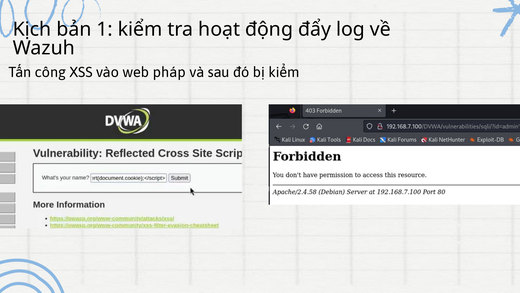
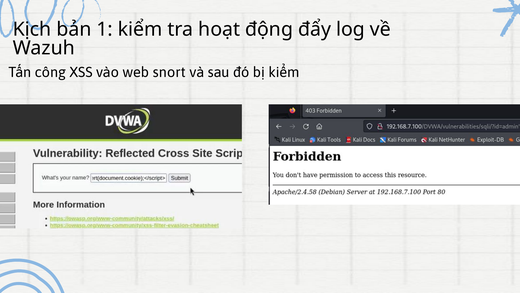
pháp: pháp -> snort (169, 72)
